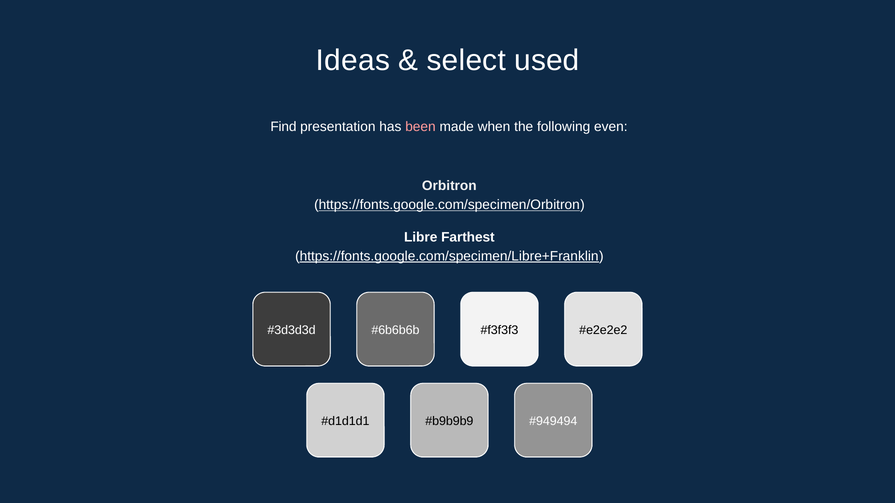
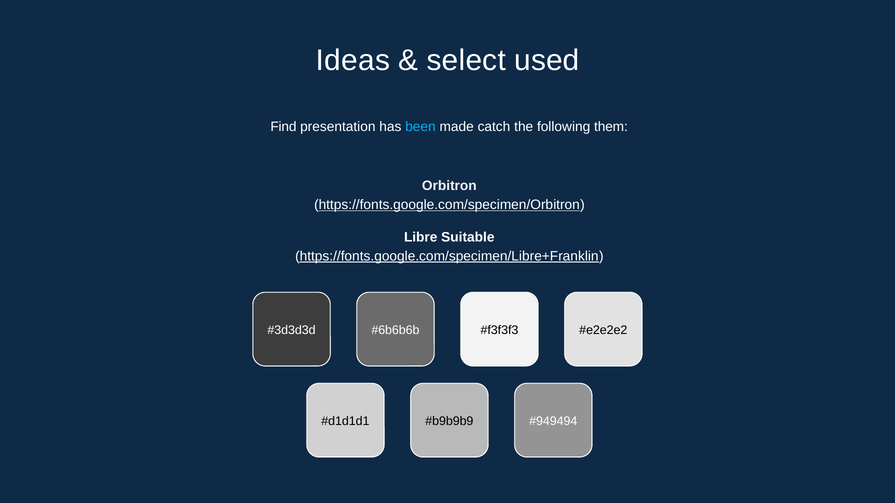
been colour: pink -> light blue (420, 127)
when: when -> catch (494, 127)
even: even -> them (611, 127)
Farthest: Farthest -> Suitable (468, 237)
